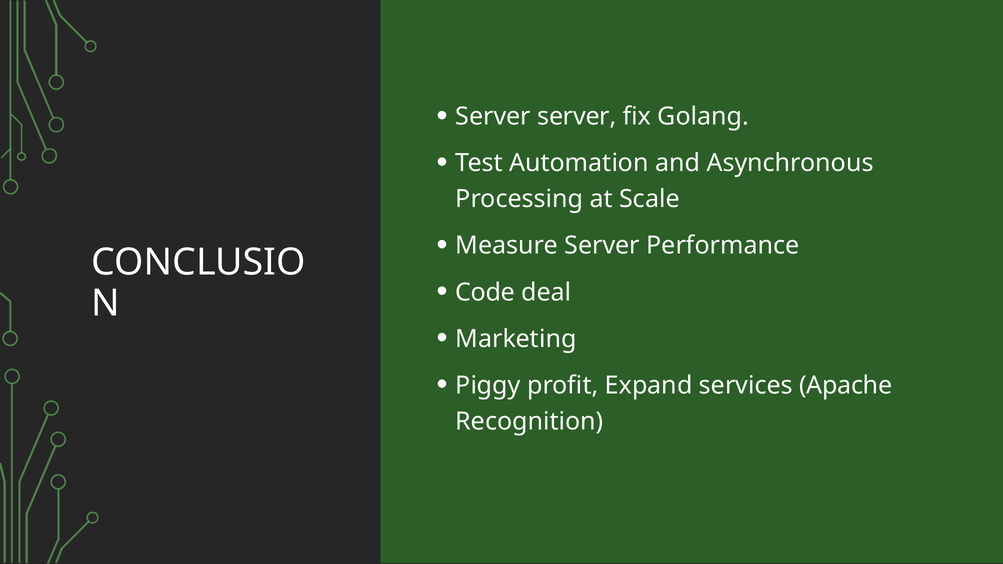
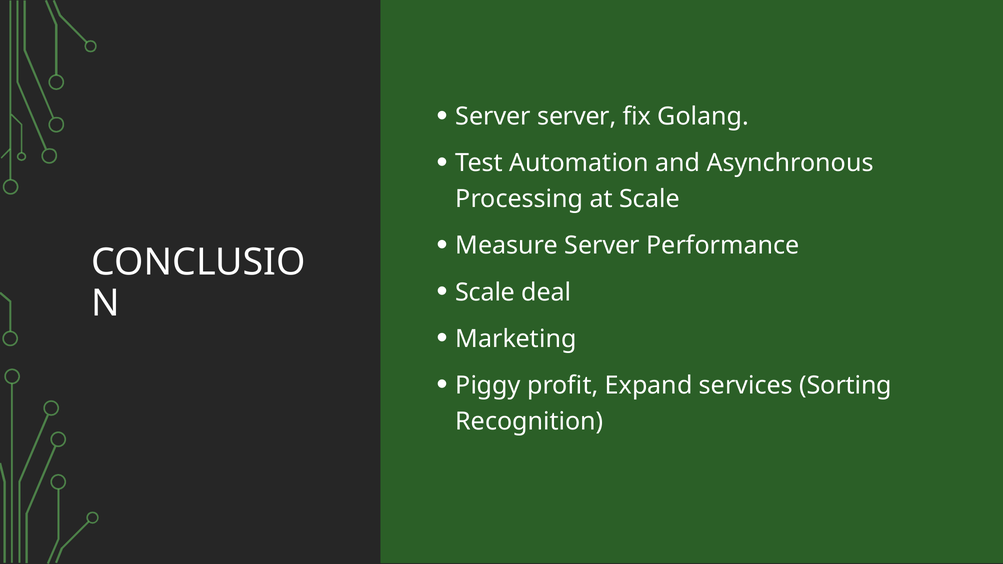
Code: Code -> Scale (485, 292)
Apache: Apache -> Sorting (846, 385)
